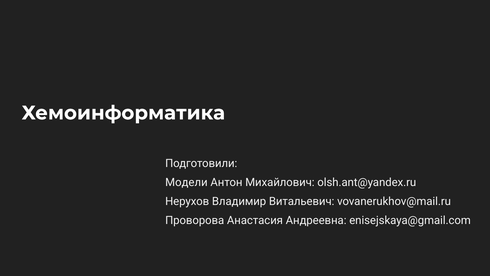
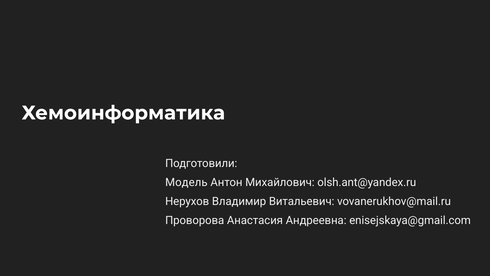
Модели: Модели -> Модель (186, 182)
